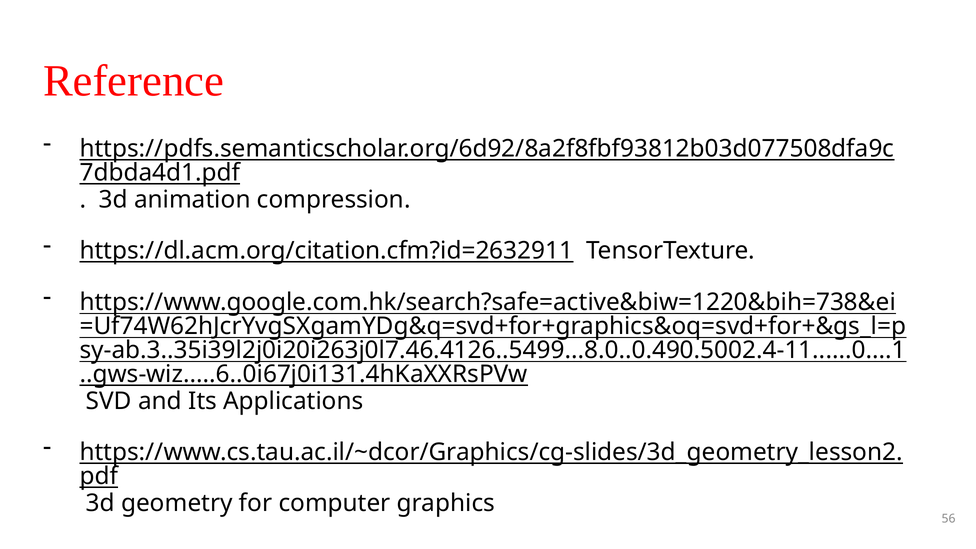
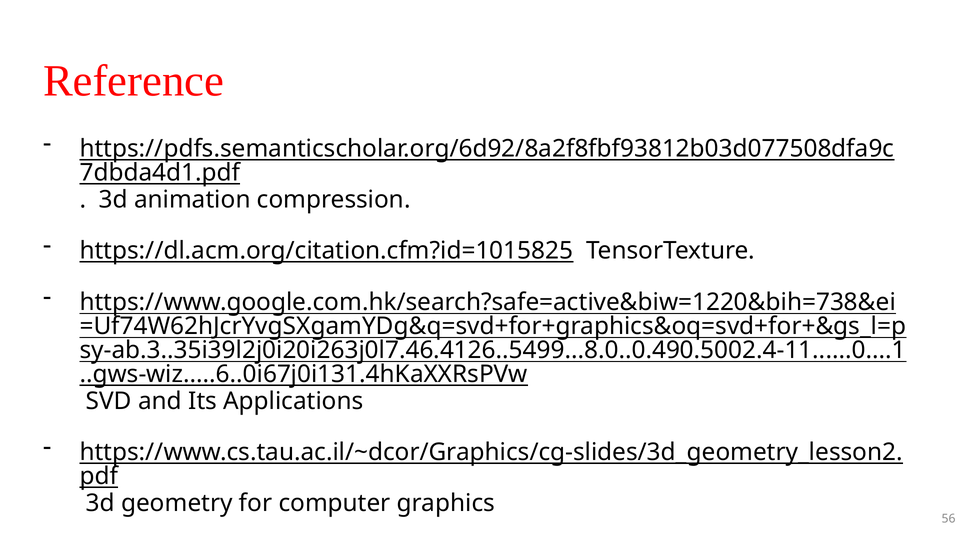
https://dl.acm.org/citation.cfm?id=2632911: https://dl.acm.org/citation.cfm?id=2632911 -> https://dl.acm.org/citation.cfm?id=1015825 (326, 251)
